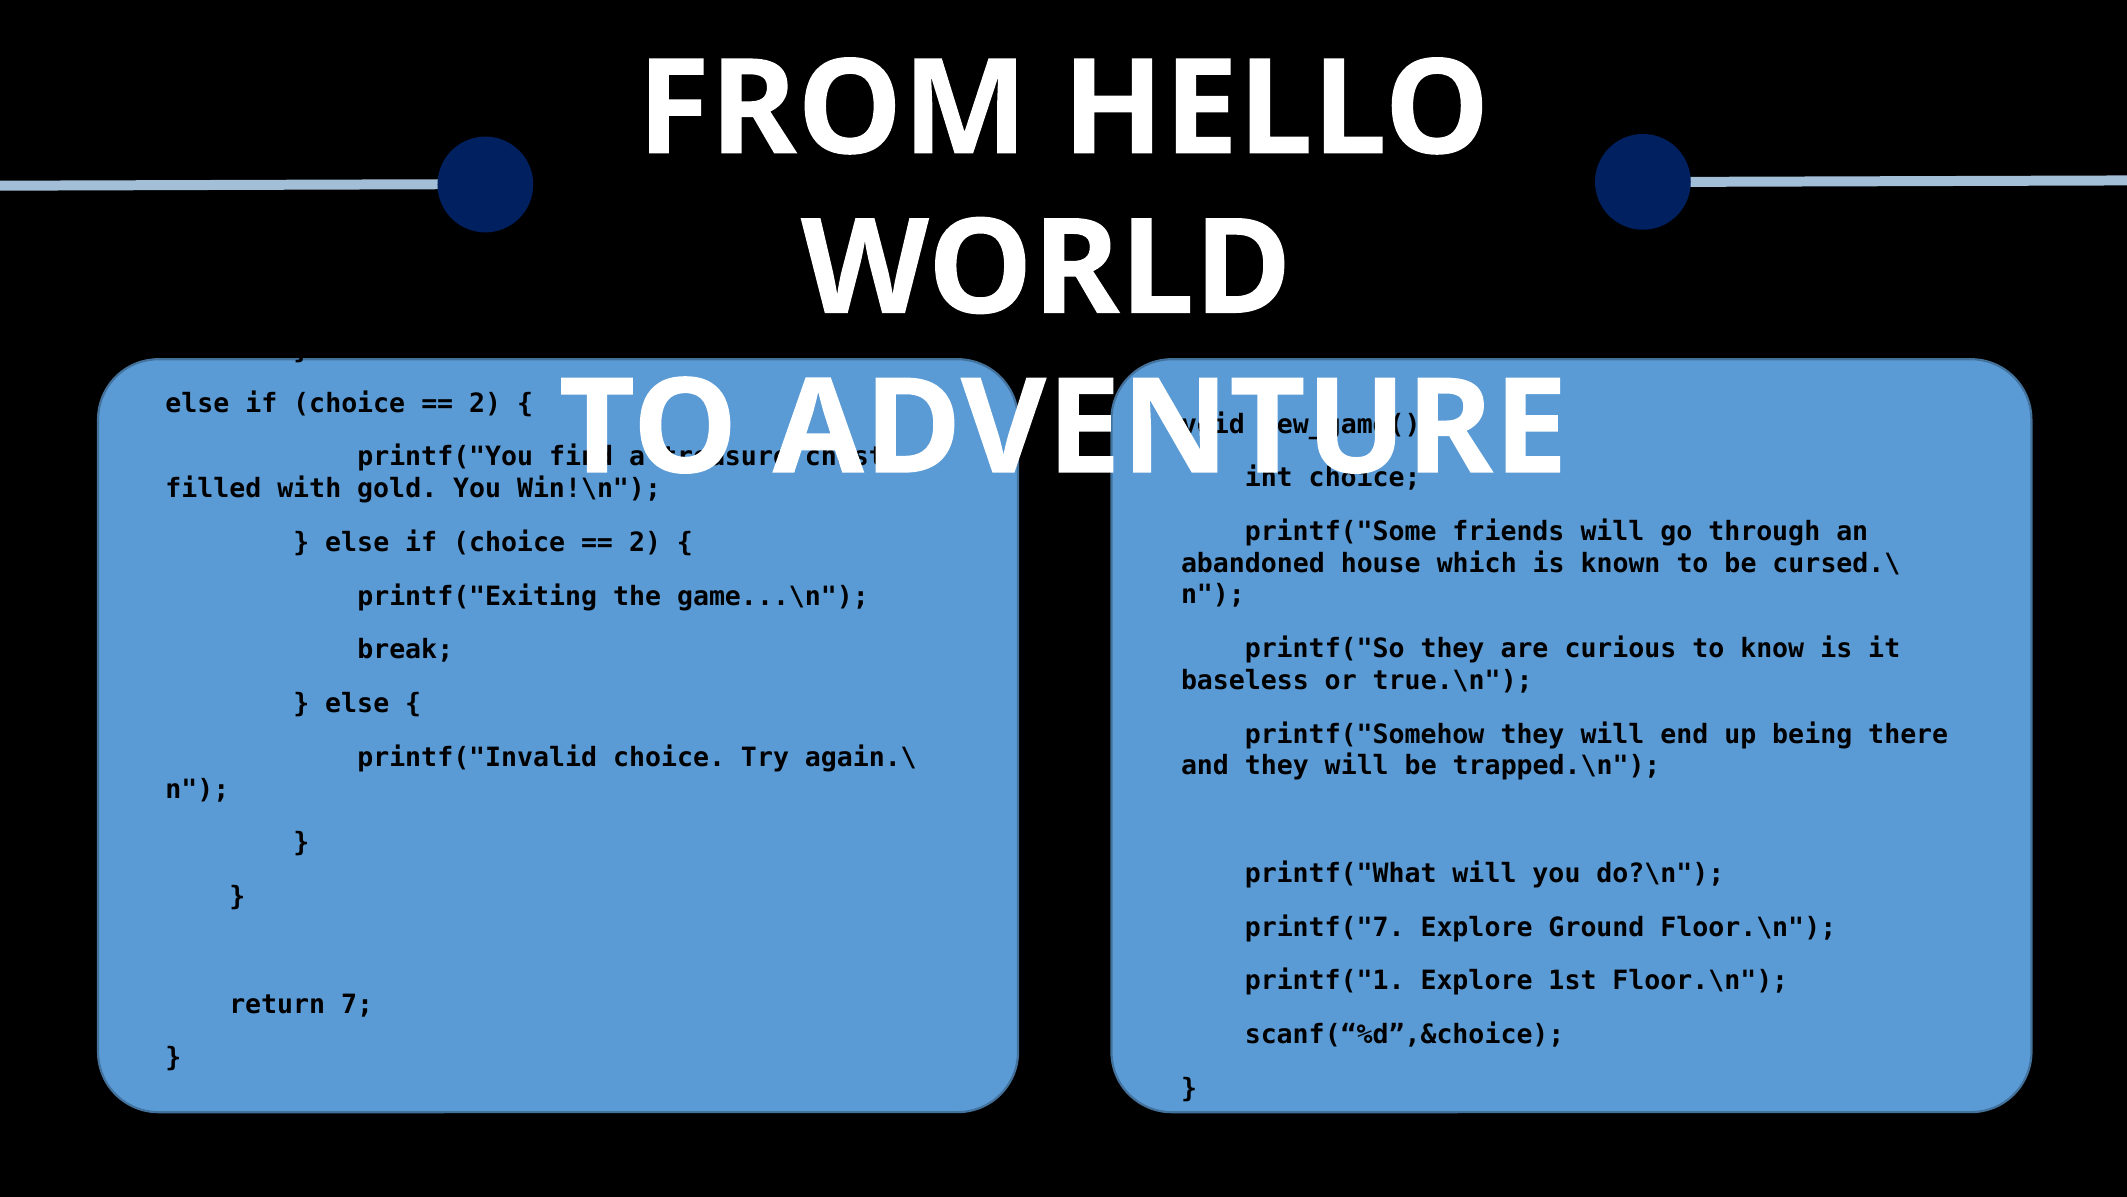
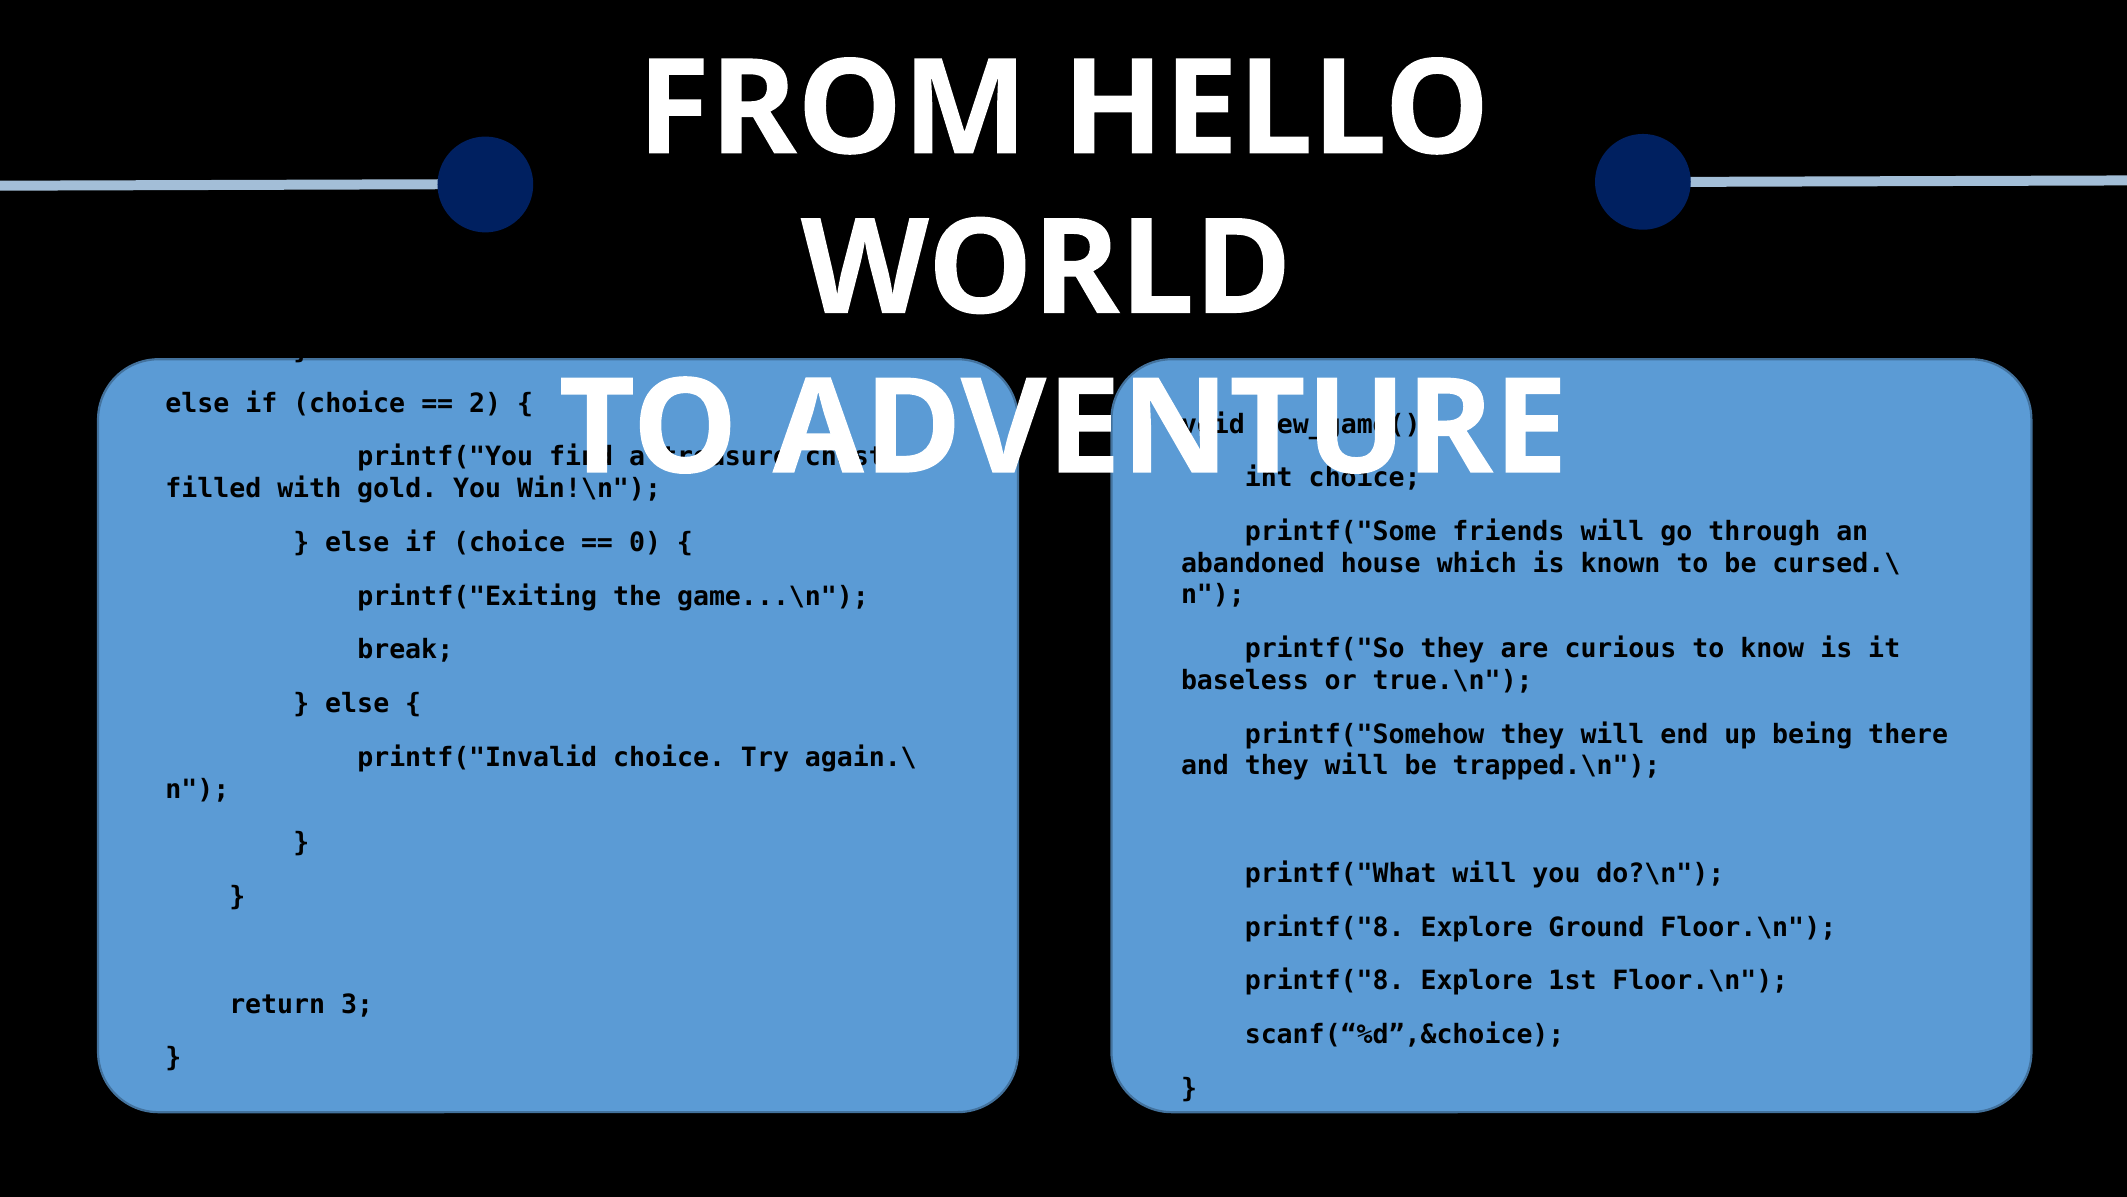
2: 2 -> 0 (645, 542)
printf("7: printf("7 -> printf("8 (1325, 927)
printf("1: printf("1 -> printf("8 (1325, 981)
return 7: 7 -> 3 (357, 1004)
